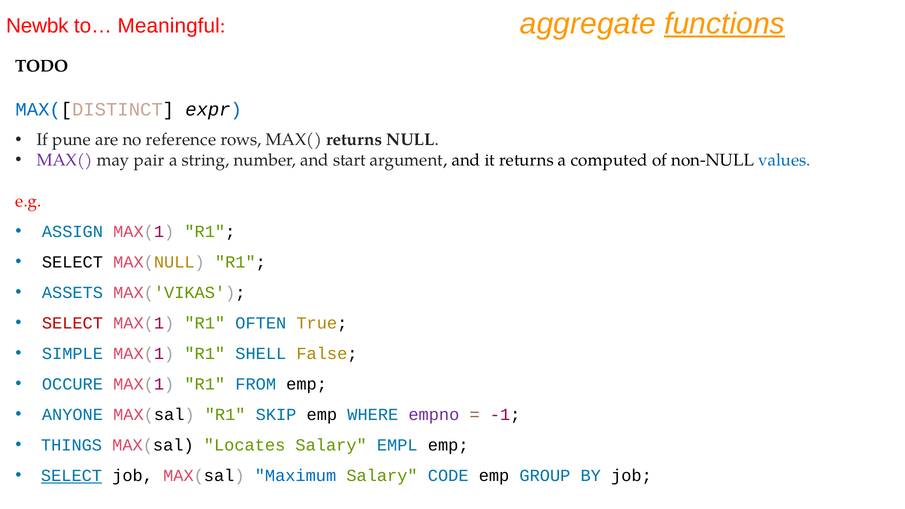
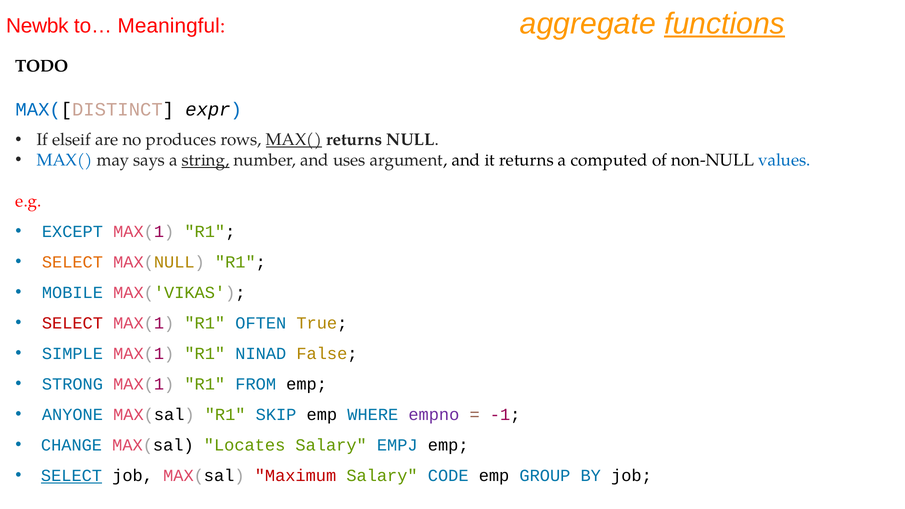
pune: pune -> elseif (72, 140)
reference: reference -> produces (181, 140)
MAX( underline: none -> present (294, 140)
MAX( colour: purple -> blue (65, 160)
pair: pair -> says (149, 160)
string underline: none -> present (206, 160)
start: start -> uses (349, 160)
ASSIGN: ASSIGN -> EXCEPT (72, 232)
SELECT colour: black -> orange (72, 262)
ASSETS: ASSETS -> MOBILE (72, 293)
SHELL: SHELL -> NINAD (261, 354)
OCCURE: OCCURE -> STRONG (72, 384)
THINGS: THINGS -> CHANGE (72, 445)
EMPL: EMPL -> EMPJ (397, 445)
Maximum colour: blue -> red (295, 476)
